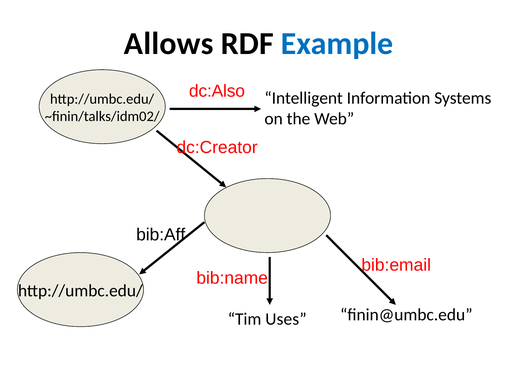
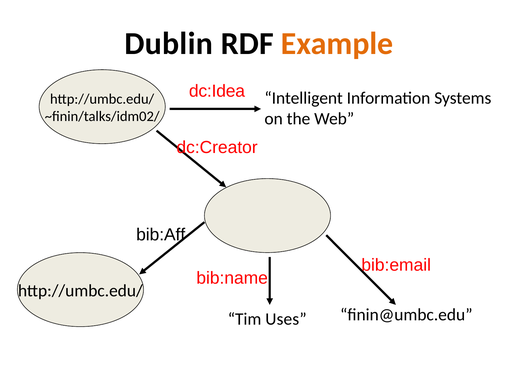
Allows: Allows -> Dublin (169, 44)
Example colour: blue -> orange (337, 44)
dc:Also: dc:Also -> dc:Idea (217, 91)
